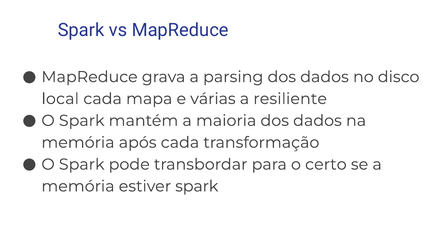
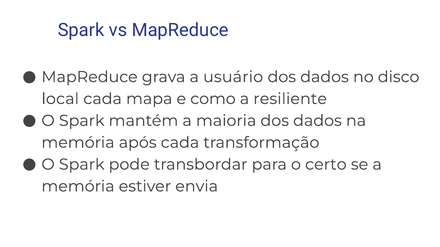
parsing: parsing -> usuário (233, 77)
várias: várias -> como (213, 99)
estiver spark: spark -> envia (197, 187)
